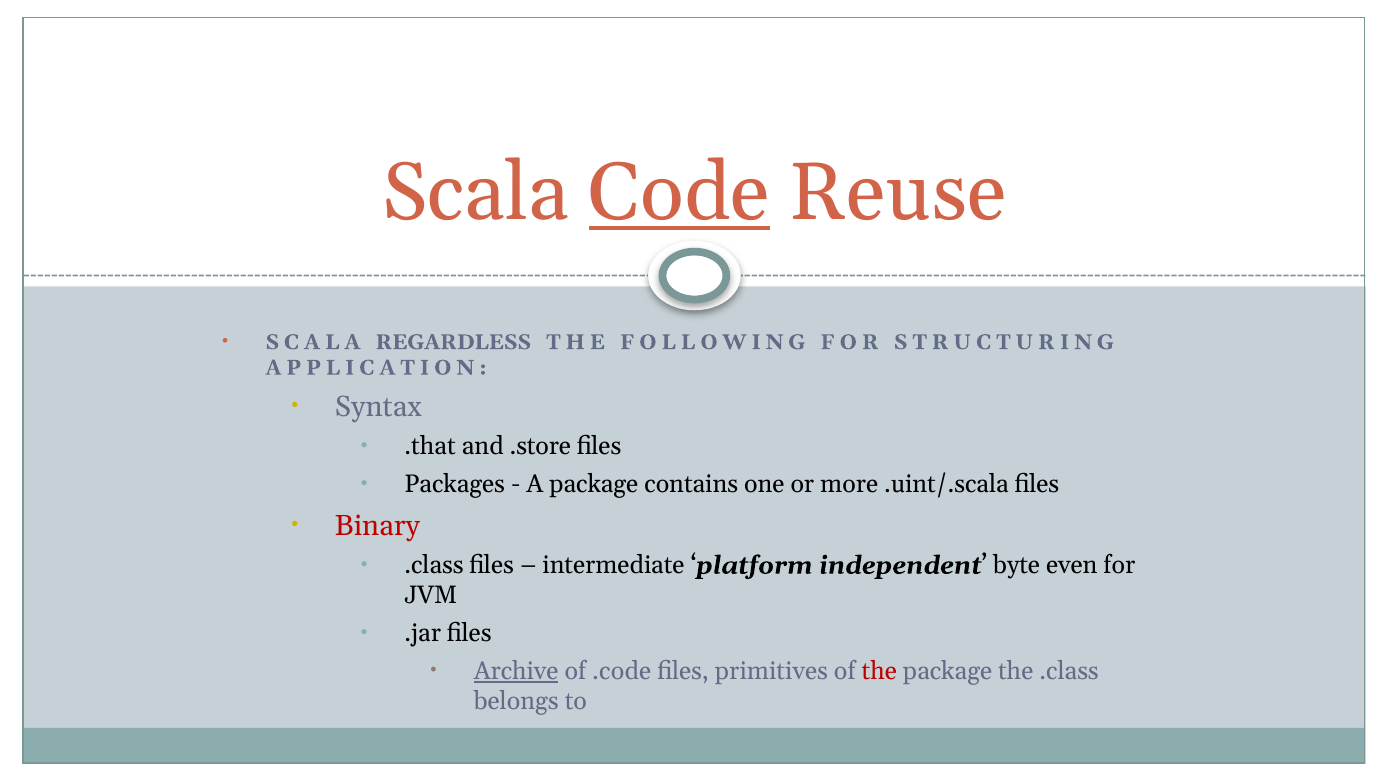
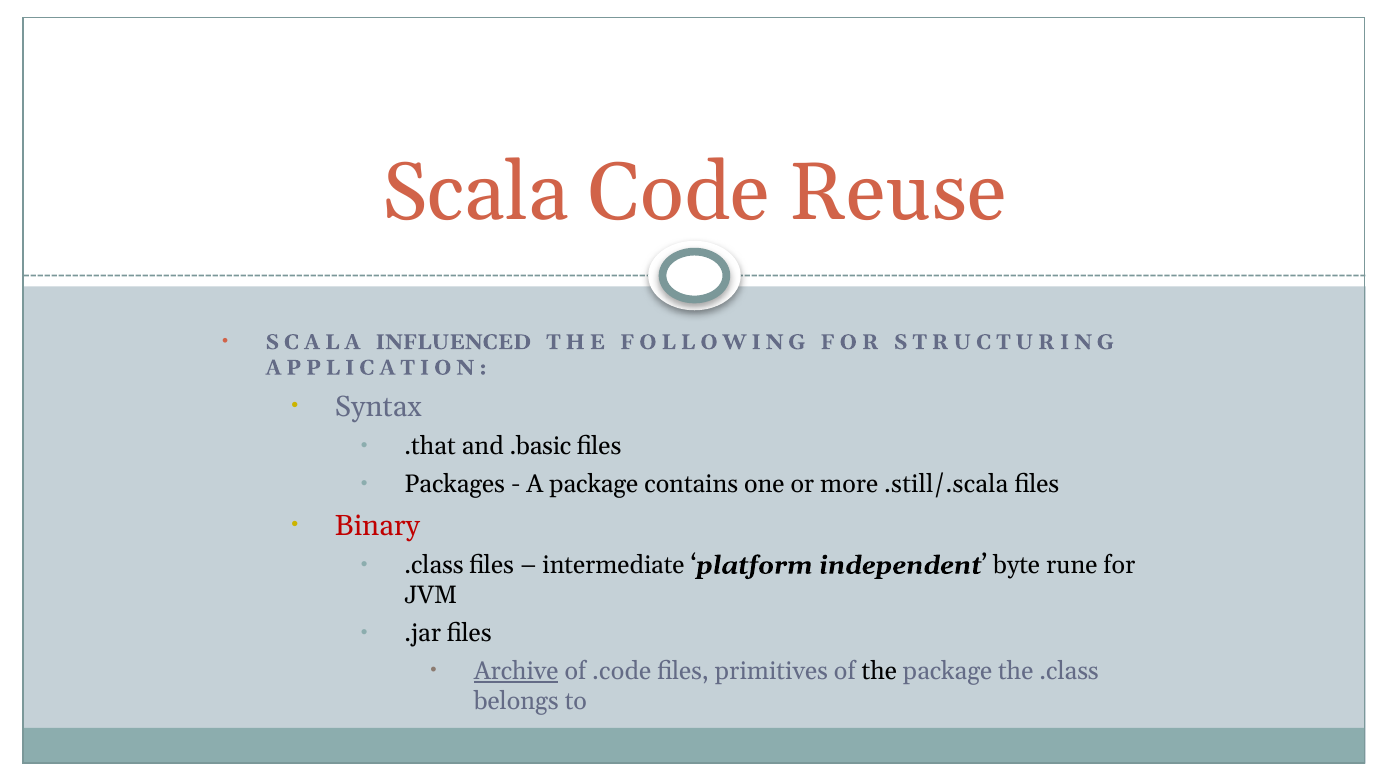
Code underline: present -> none (679, 193)
REGARDLESS: REGARDLESS -> INFLUENCED (453, 342)
.store: .store -> .basic (540, 447)
.uint/.scala: .uint/.scala -> .still/.scala (946, 485)
even: even -> rune (1072, 566)
the colour: red -> black (879, 671)
